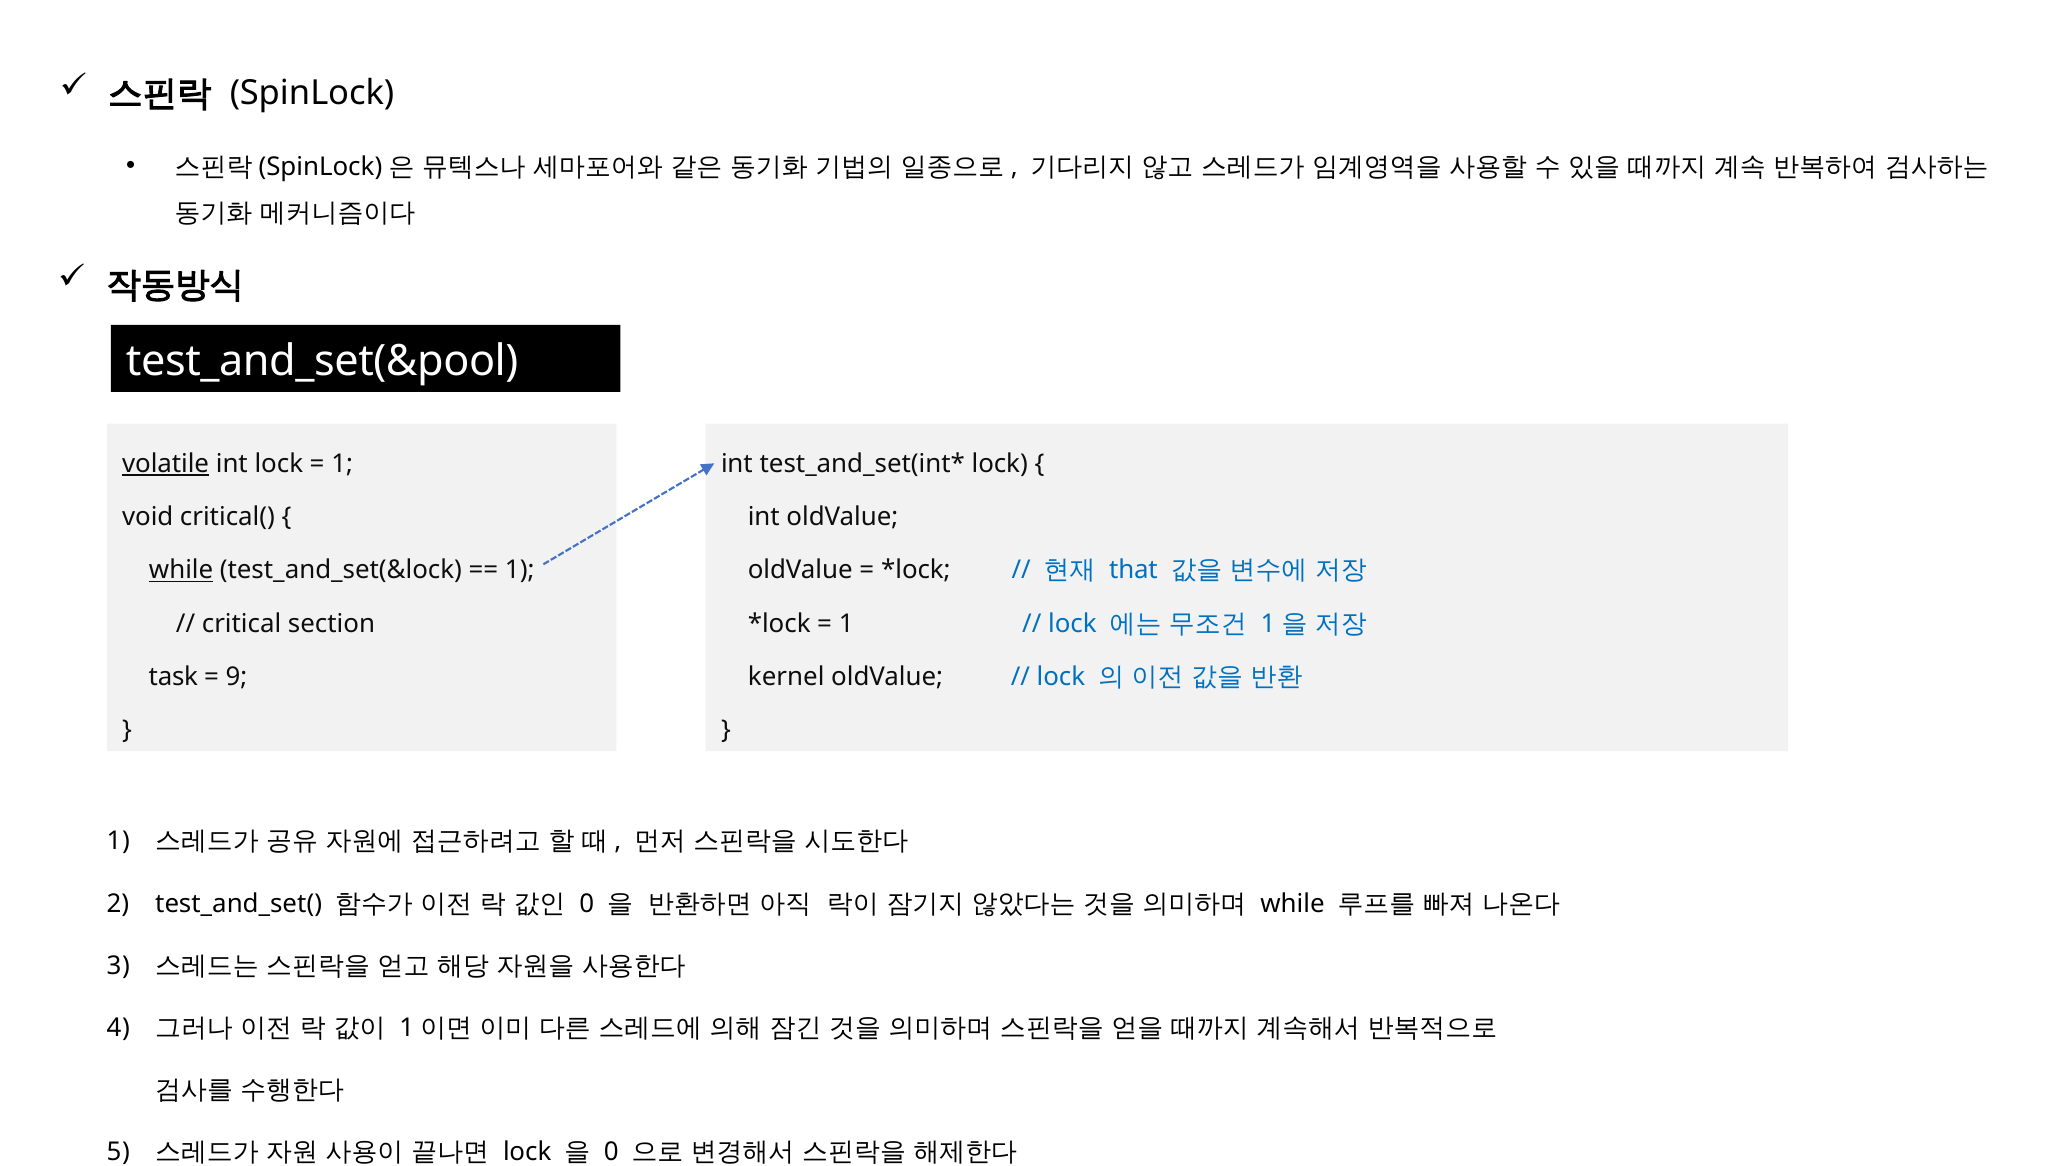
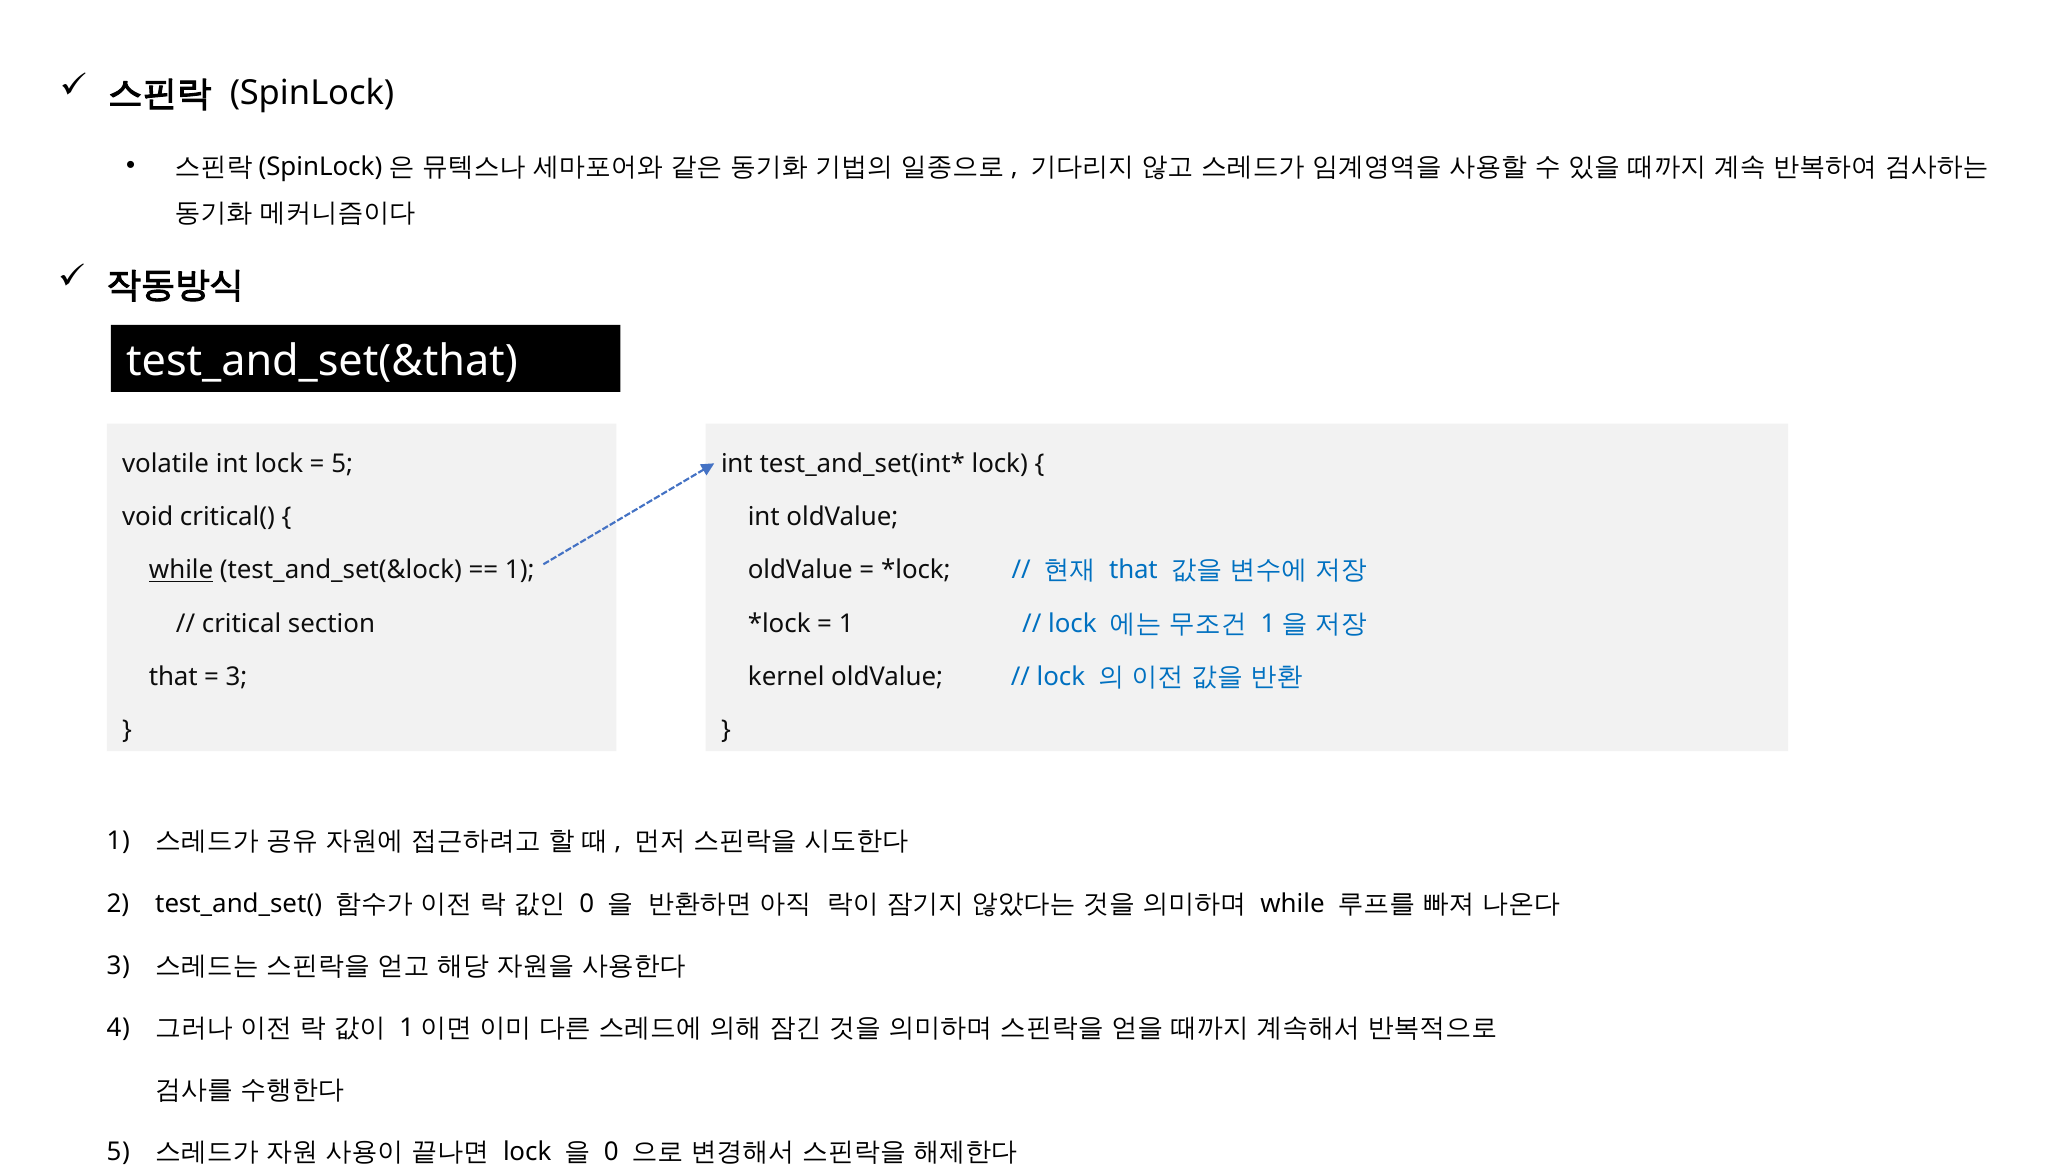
test_and_set(&pool: test_and_set(&pool -> test_and_set(&that (322, 361)
volatile underline: present -> none (166, 464)
1: 1 -> 5 (342, 464)
task: task -> that (173, 676)
9: 9 -> 3 (236, 676)
